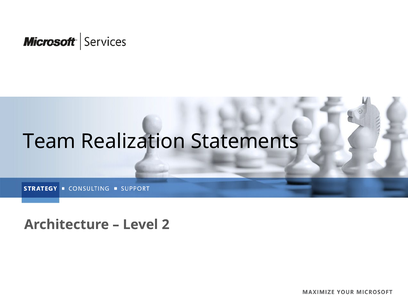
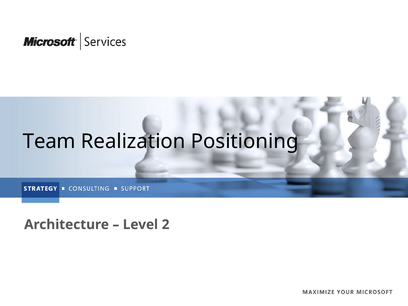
Statements: Statements -> Positioning (245, 141)
